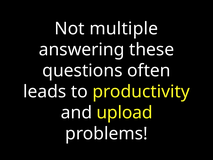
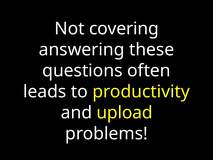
multiple: multiple -> covering (124, 29)
